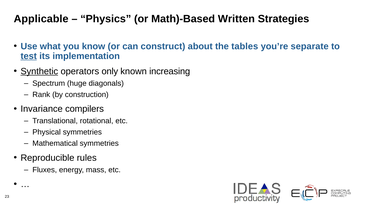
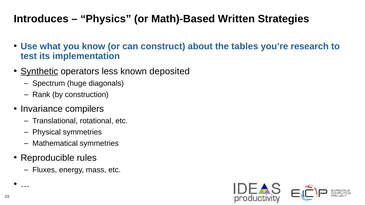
Applicable: Applicable -> Introduces (41, 19)
separate: separate -> research (310, 46)
test underline: present -> none (29, 56)
only: only -> less (110, 71)
increasing: increasing -> deposited (170, 71)
